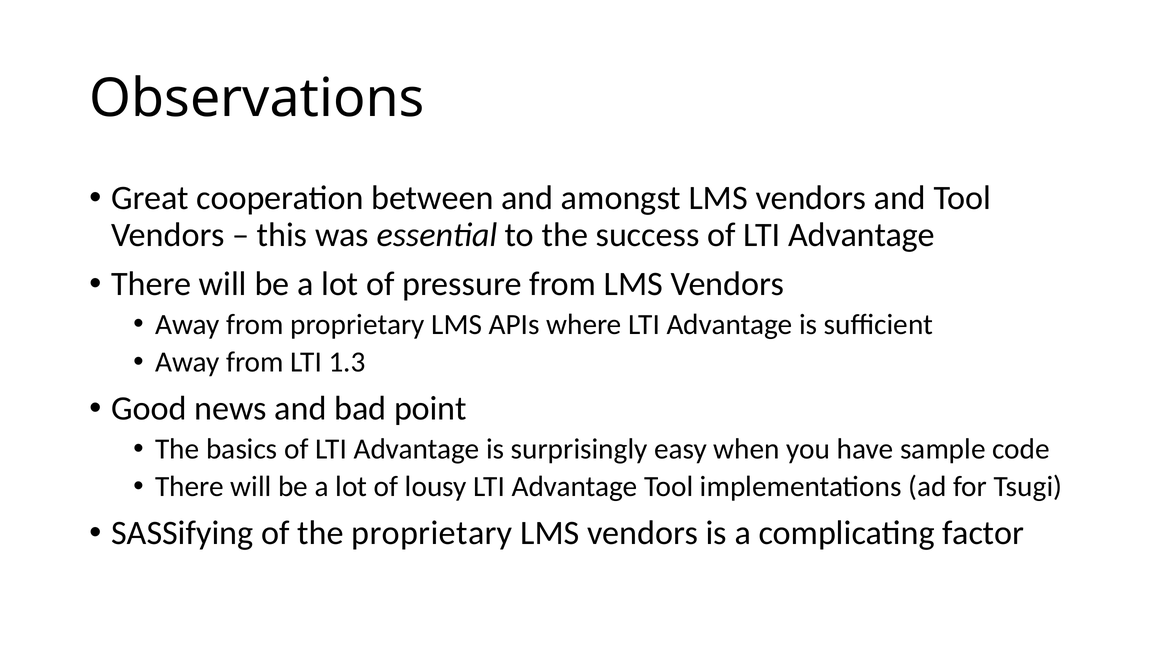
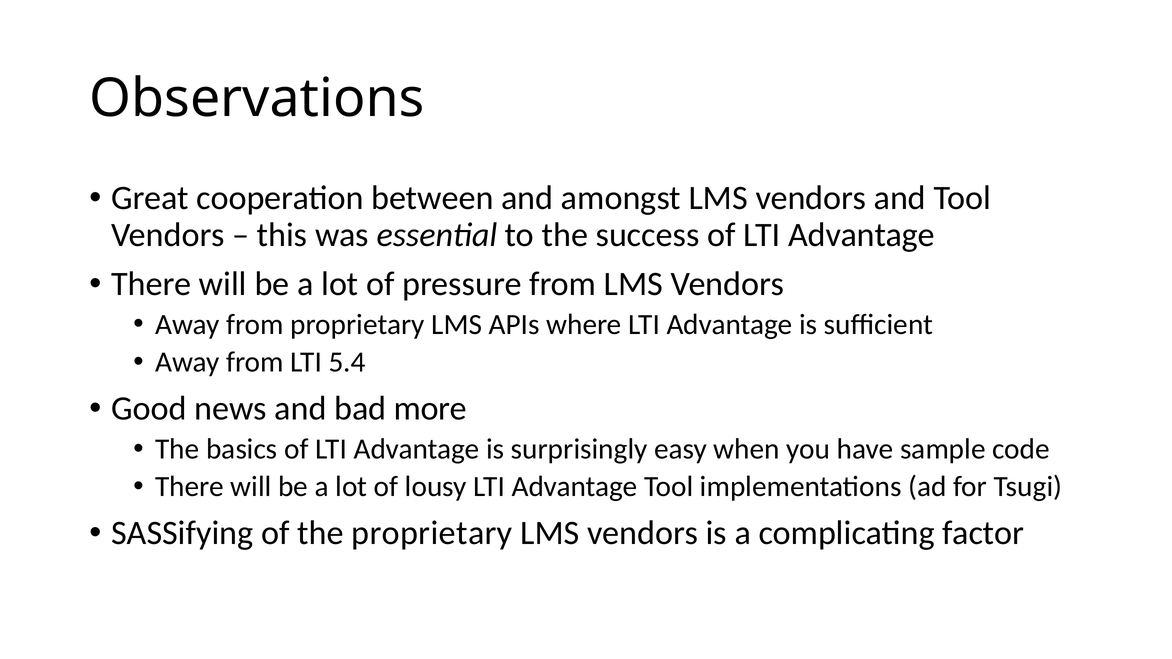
1.3: 1.3 -> 5.4 (347, 362)
point: point -> more (430, 409)
